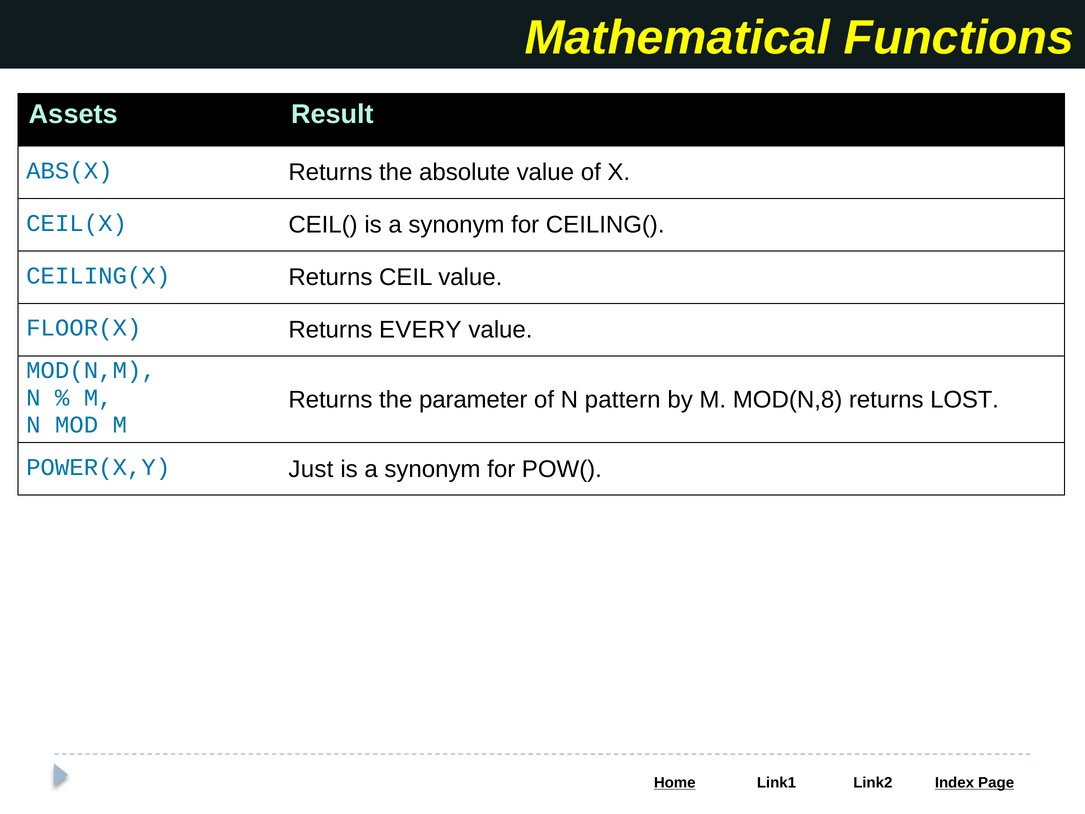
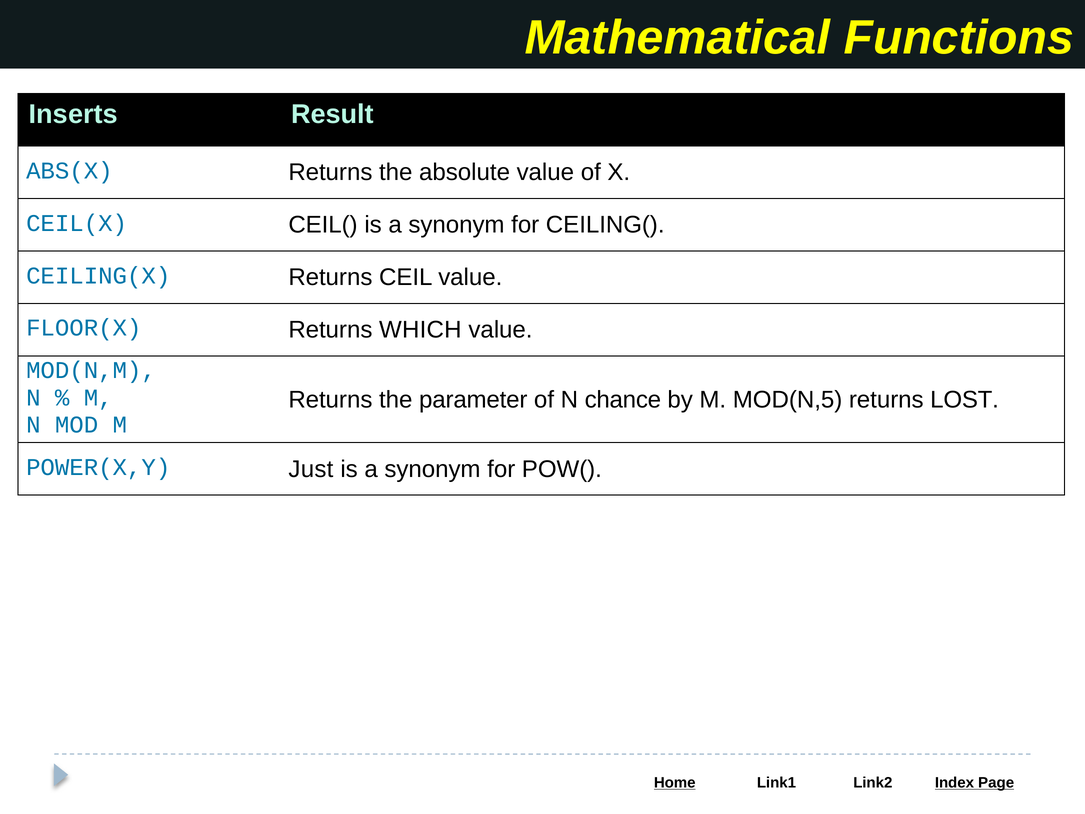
Assets: Assets -> Inserts (73, 114)
EVERY: EVERY -> WHICH (420, 330)
pattern: pattern -> chance (623, 399)
MOD(N,8: MOD(N,8 -> MOD(N,5 (788, 399)
